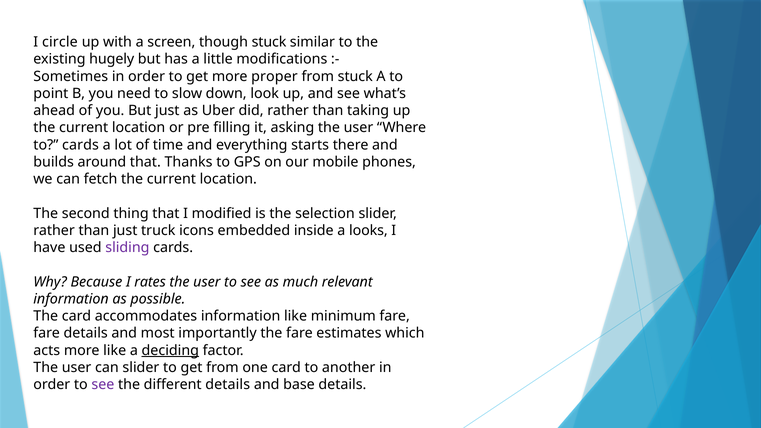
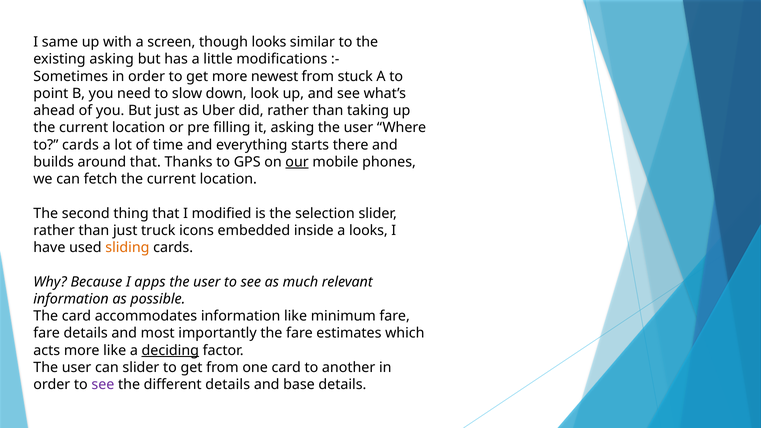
circle: circle -> same (60, 42)
though stuck: stuck -> looks (269, 42)
existing hugely: hugely -> asking (112, 59)
proper: proper -> newest (275, 76)
our underline: none -> present (297, 162)
sliding colour: purple -> orange (127, 248)
rates: rates -> apps (150, 282)
